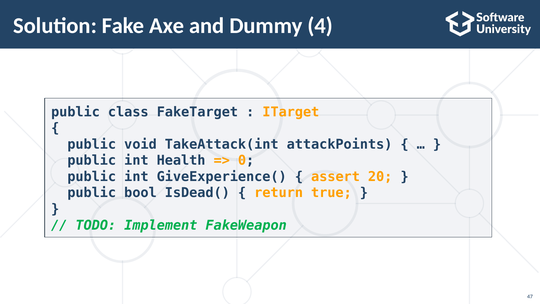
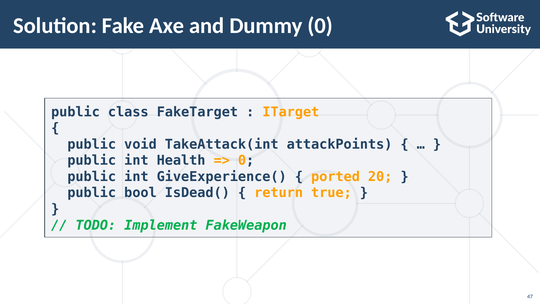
Dummy 4: 4 -> 0 (320, 26)
assert: assert -> ported (336, 177)
